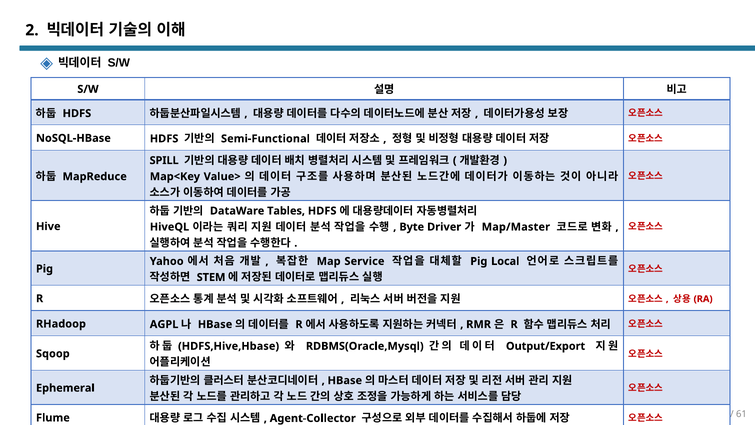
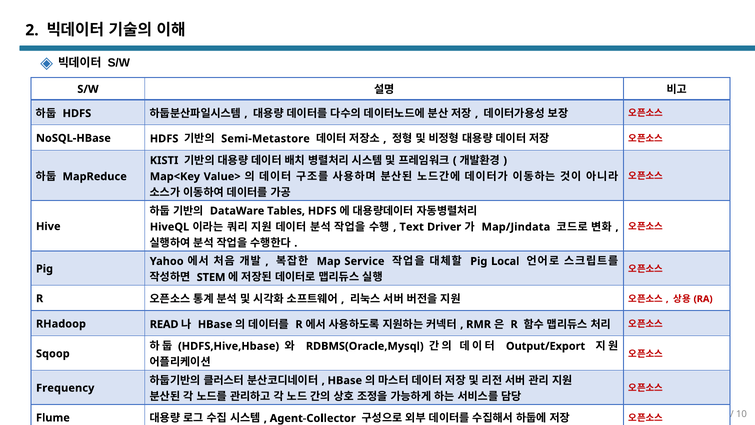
Semi-Functional: Semi-Functional -> Semi-Metastore (265, 139)
SPILL: SPILL -> KISTI (164, 160)
Byte: Byte -> Text (412, 227)
Map/Master: Map/Master -> Map/Jindata (516, 227)
AGPL: AGPL -> READ (164, 324)
Ephemeral: Ephemeral -> Frequency (65, 388)
61: 61 -> 10 (741, 414)
